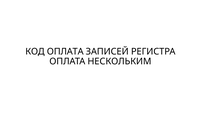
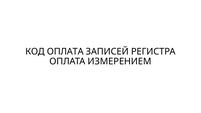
НЕСКОЛЬКИМ: НЕСКОЛЬКИМ -> ИЗМЕРЕНИЕМ (120, 61)
